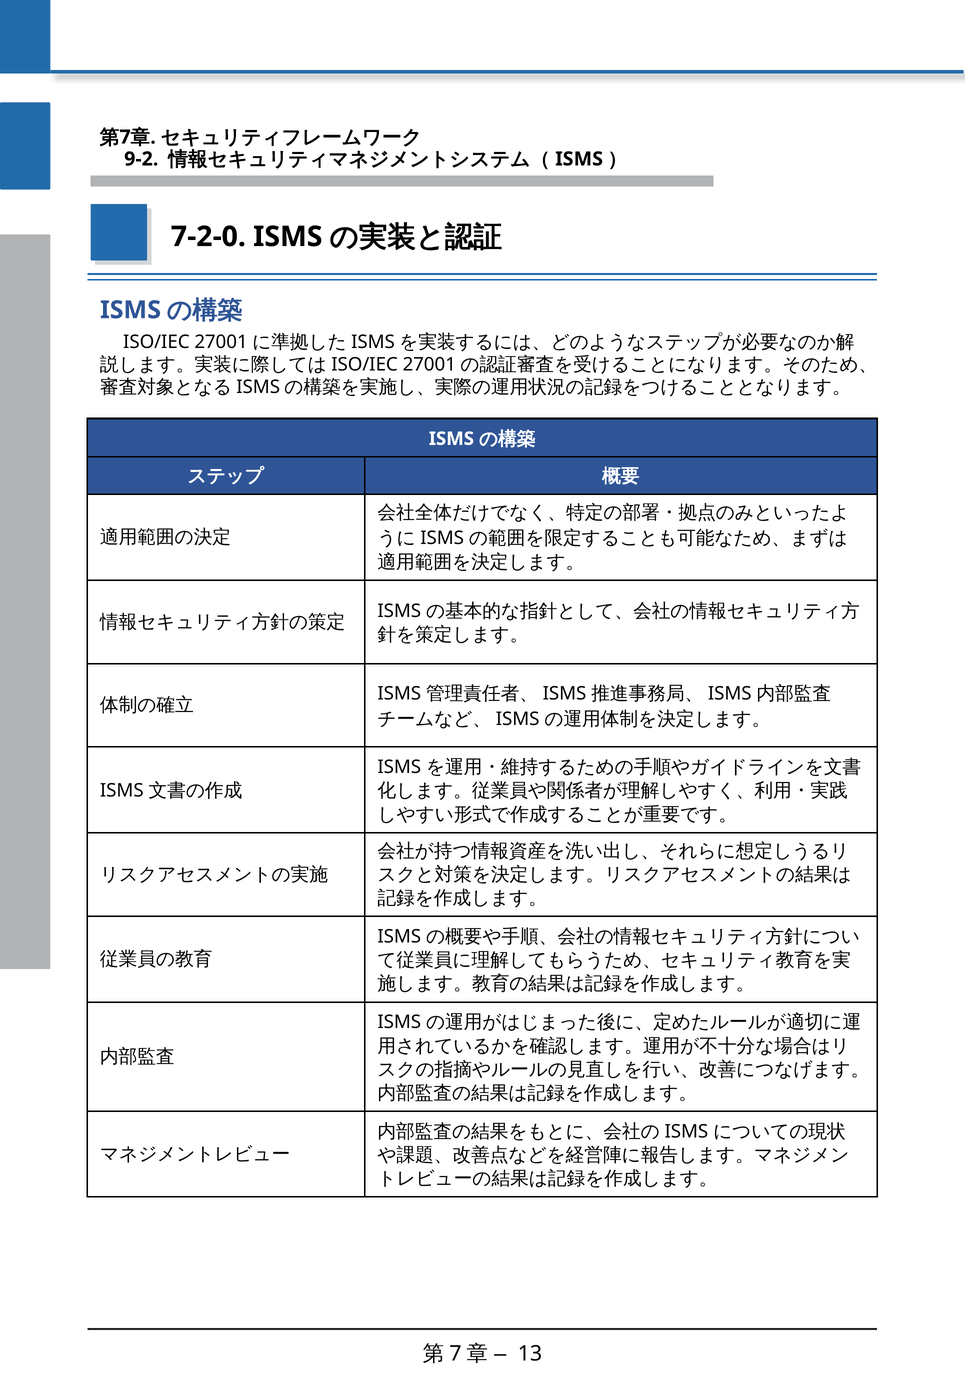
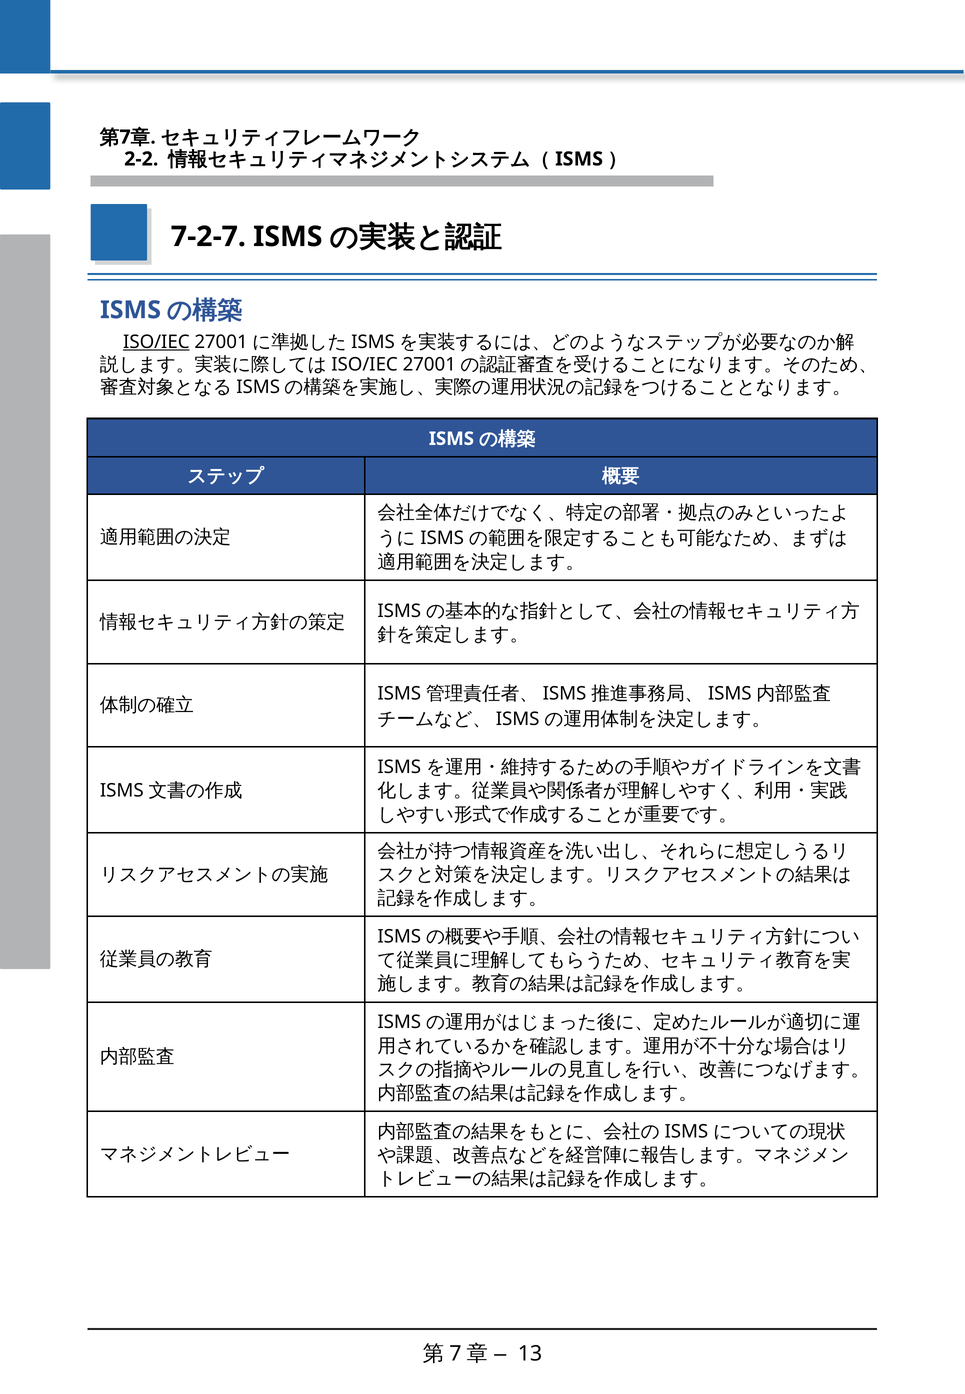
9-2: 9-2 -> 2-2 (141, 159)
7-2-0: 7-2-0 -> 7-2-7 (208, 237)
ISO/IEC underline: none -> present (156, 342)
